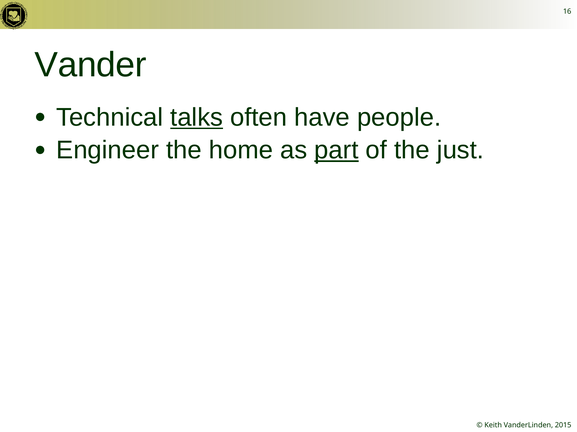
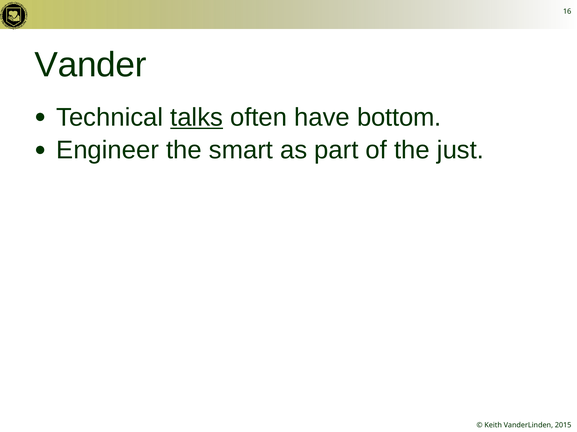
people: people -> bottom (399, 118)
home: home -> smart (241, 150)
part underline: present -> none (336, 150)
